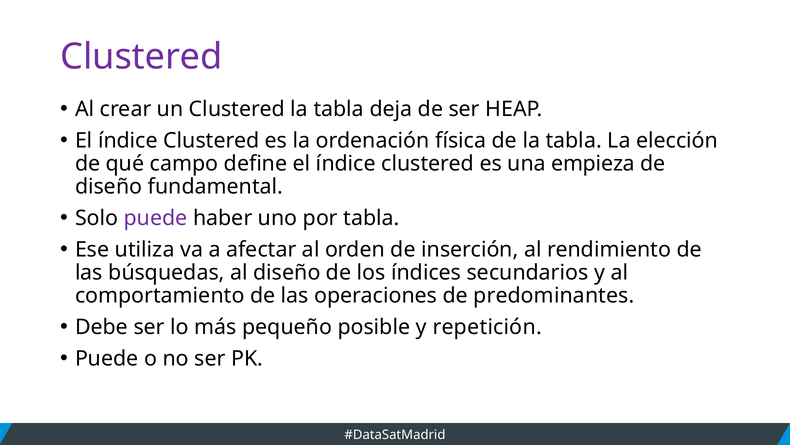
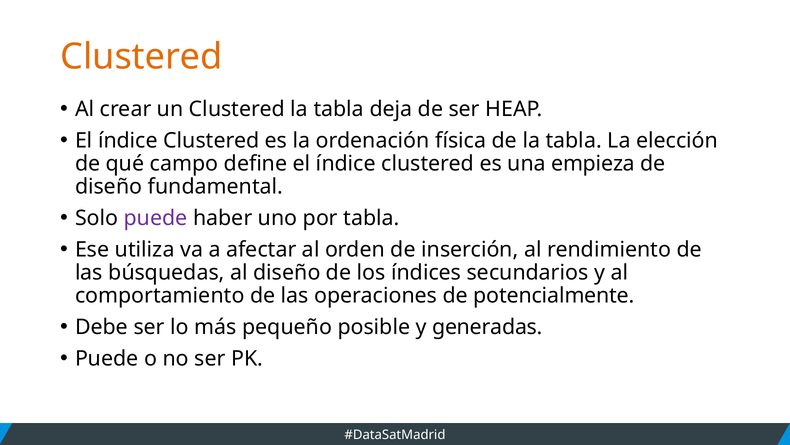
Clustered colour: purple -> orange (141, 57)
predominantes: predominantes -> potencialmente (554, 295)
repetición: repetición -> generadas (487, 327)
